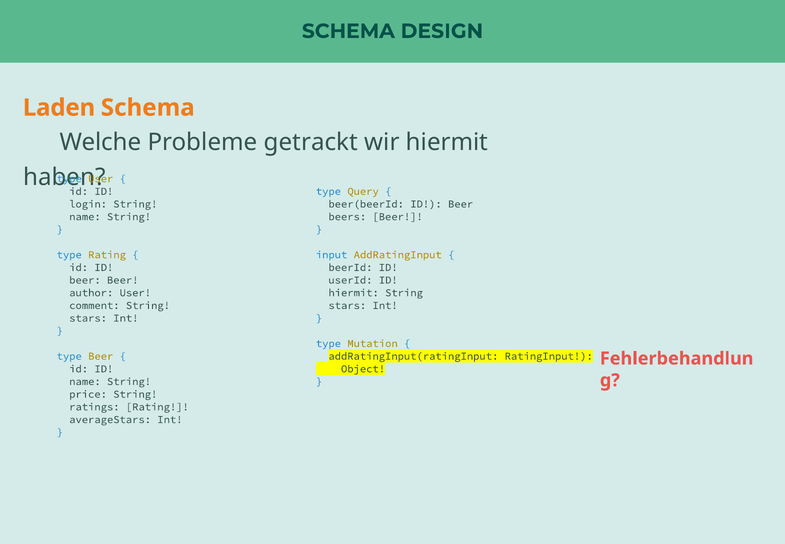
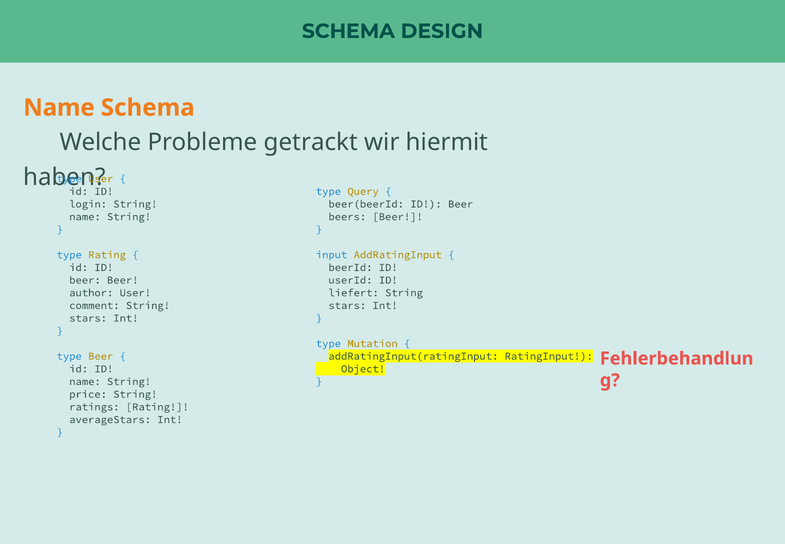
Laden: Laden -> Name (59, 108)
hiermit: hiermit -> liefert (354, 292)
